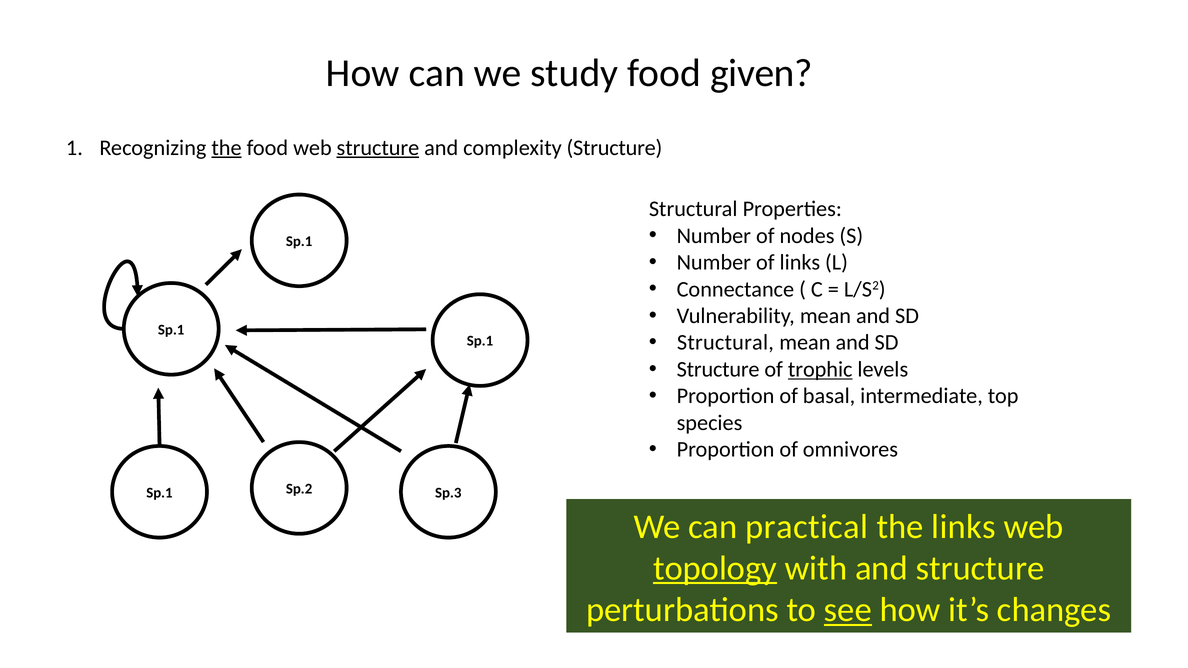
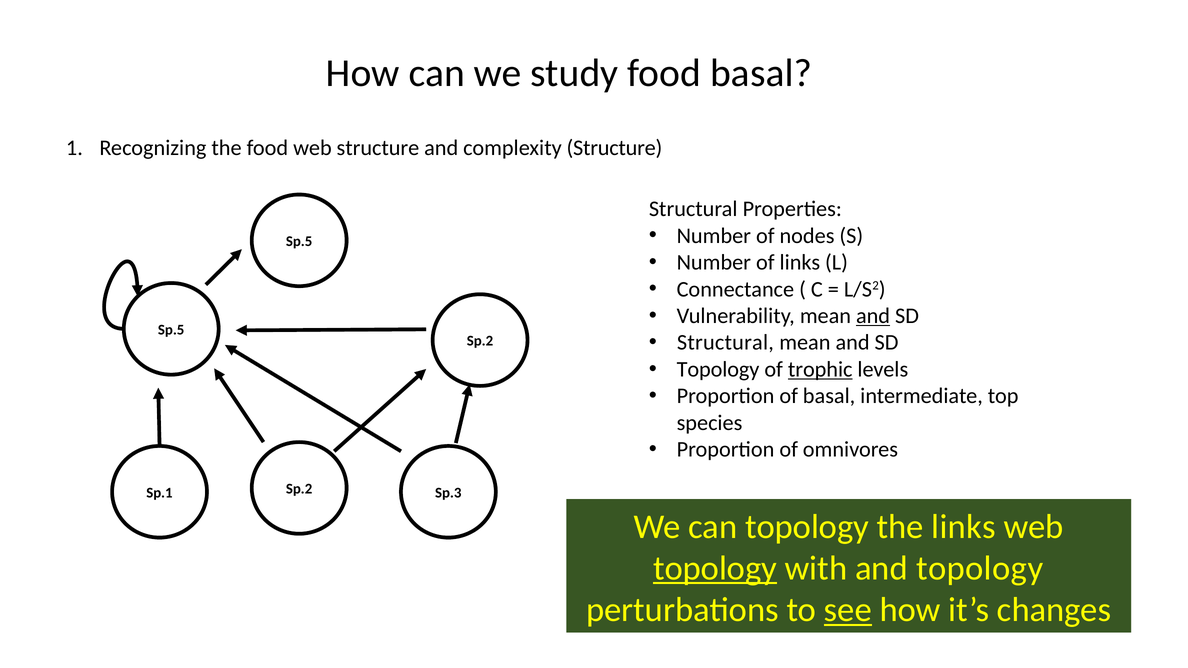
food given: given -> basal (761, 73)
the underline: present -> none (227, 148)
structure underline: present -> none (378, 148)
Sp.1: Sp.1 -> Sp.5 (299, 241)
and underline: none -> present (873, 316)
Sp.1: Sp.1 -> Sp.5 (171, 330)
Sp.1: Sp.1 -> Sp.2 (480, 341)
Structure: Structure -> Topology (718, 369)
can practical: practical -> topology (807, 527)
and structure: structure -> topology (980, 569)
